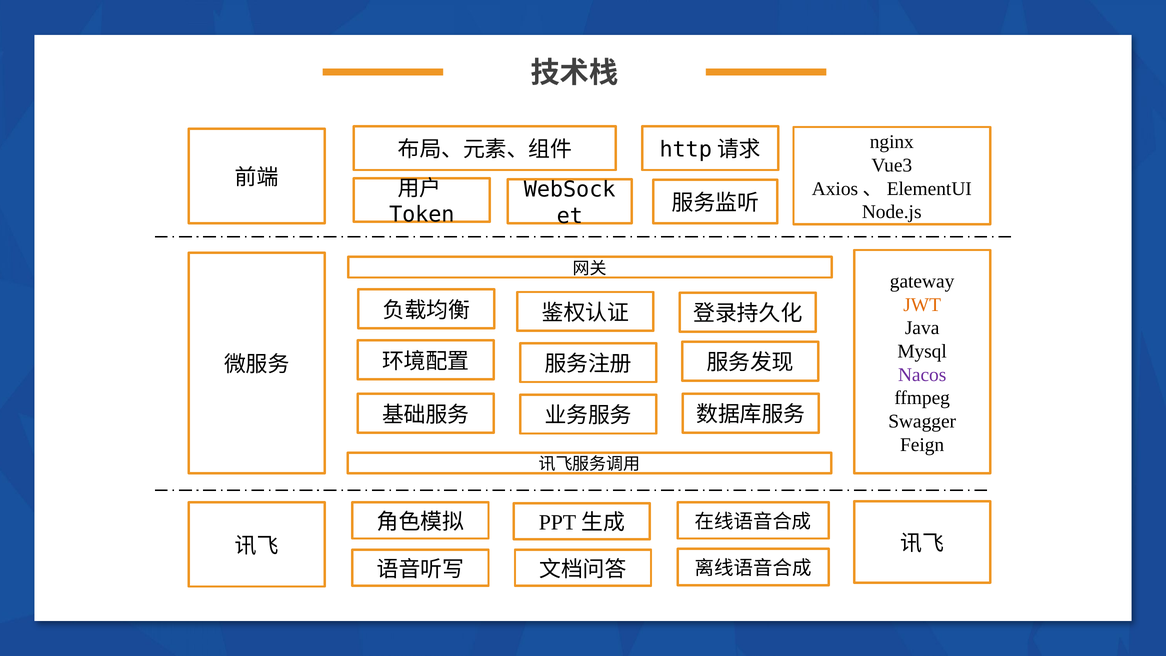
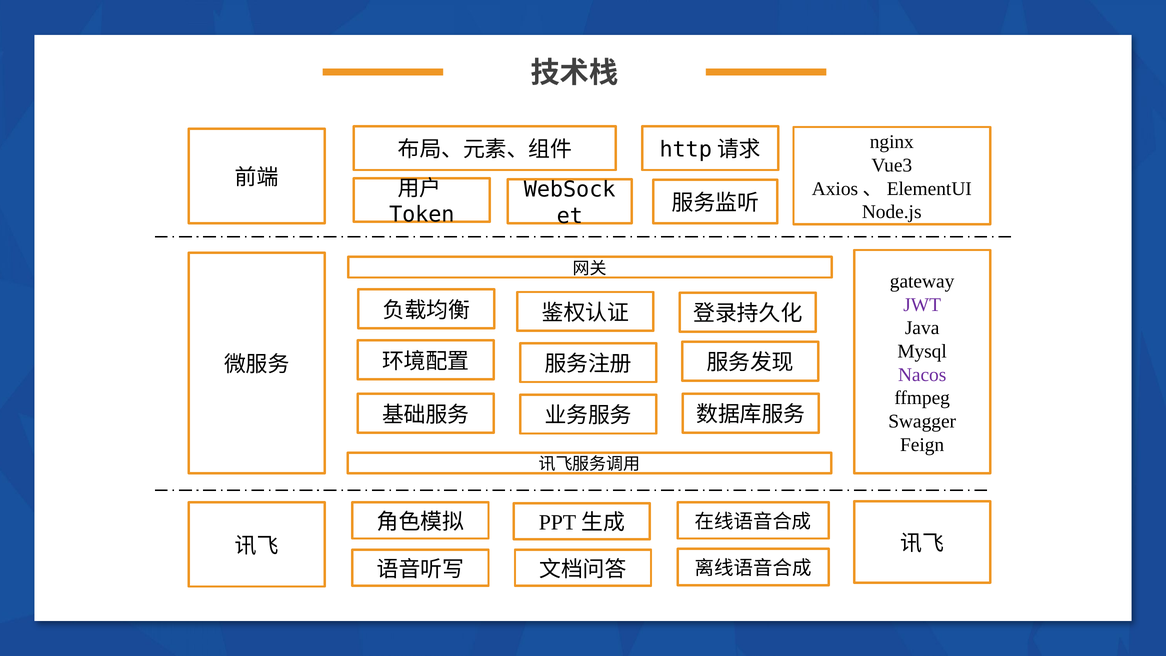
JWT colour: orange -> purple (922, 305)
